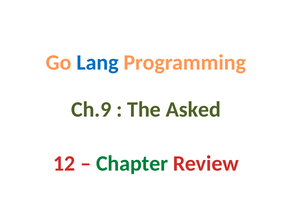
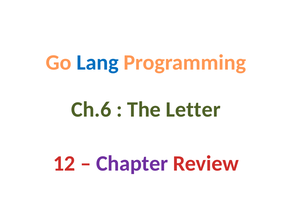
Ch.9: Ch.9 -> Ch.6 (91, 109)
Asked: Asked -> Letter (193, 109)
Chapter colour: green -> purple (132, 164)
